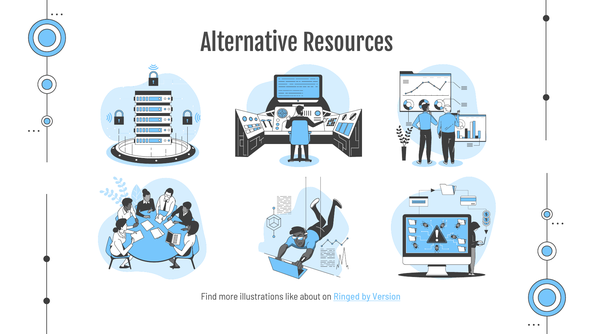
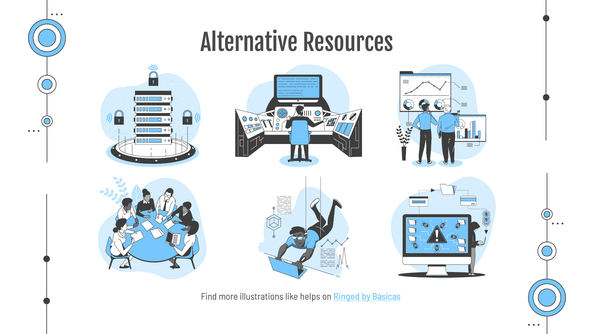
about: about -> helps (310, 297)
Version: Version -> Básicas (386, 297)
